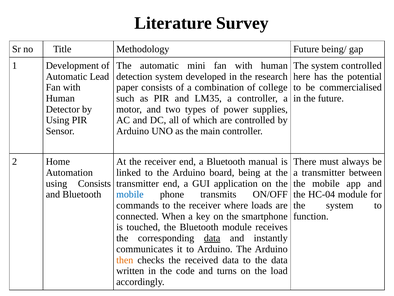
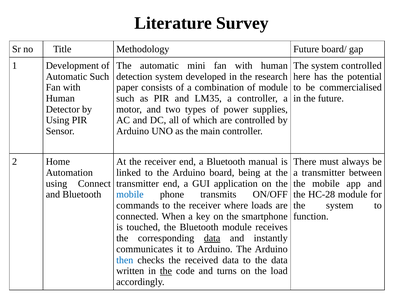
being/: being/ -> board/ (334, 49)
Automatic Lead: Lead -> Such (99, 76)
of college: college -> module (273, 87)
using Consists: Consists -> Connect (94, 183)
HC-04: HC-04 -> HC-28 (322, 194)
then colour: orange -> blue (125, 260)
the underline: none -> present (166, 270)
